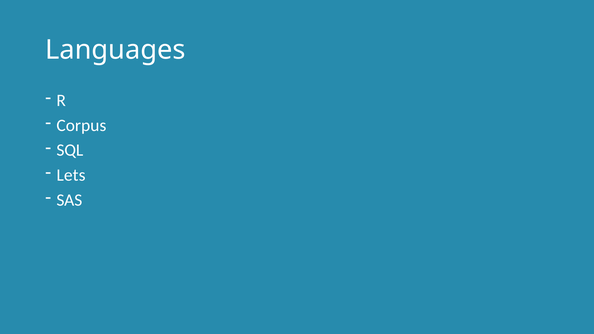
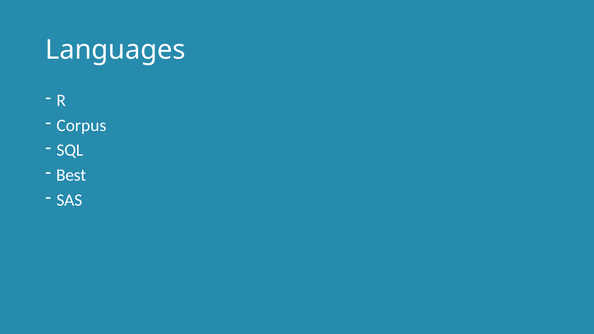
Lets: Lets -> Best (71, 175)
